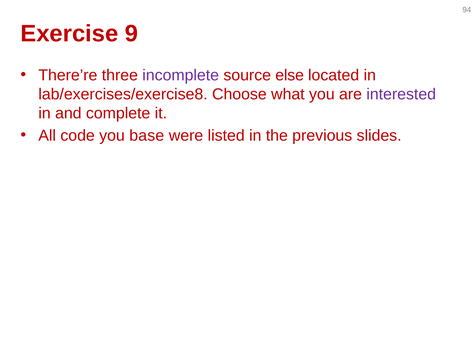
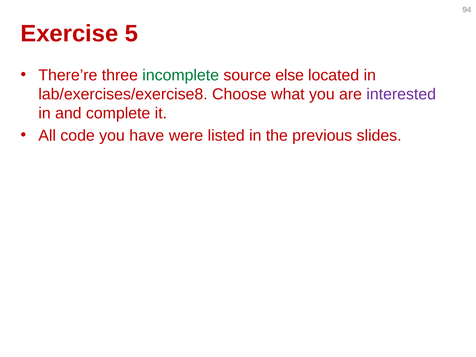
9: 9 -> 5 (131, 34)
incomplete colour: purple -> green (181, 75)
base: base -> have (147, 136)
